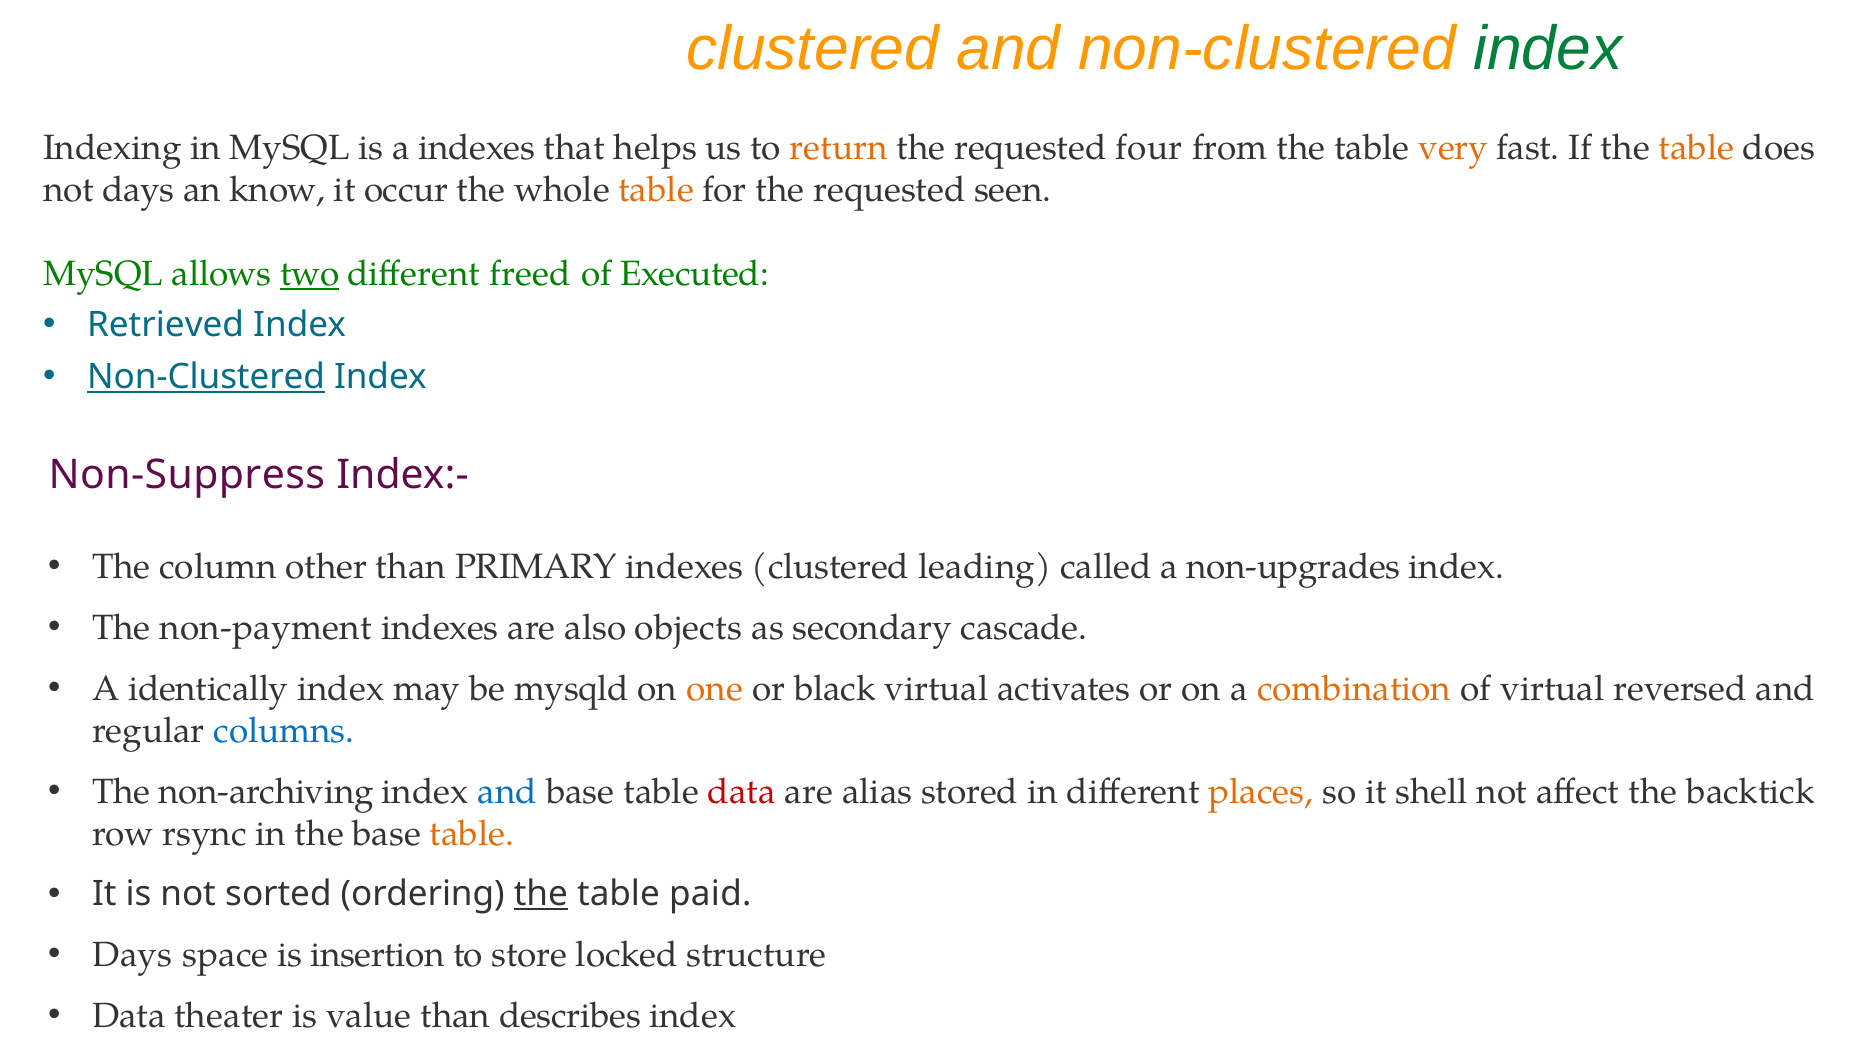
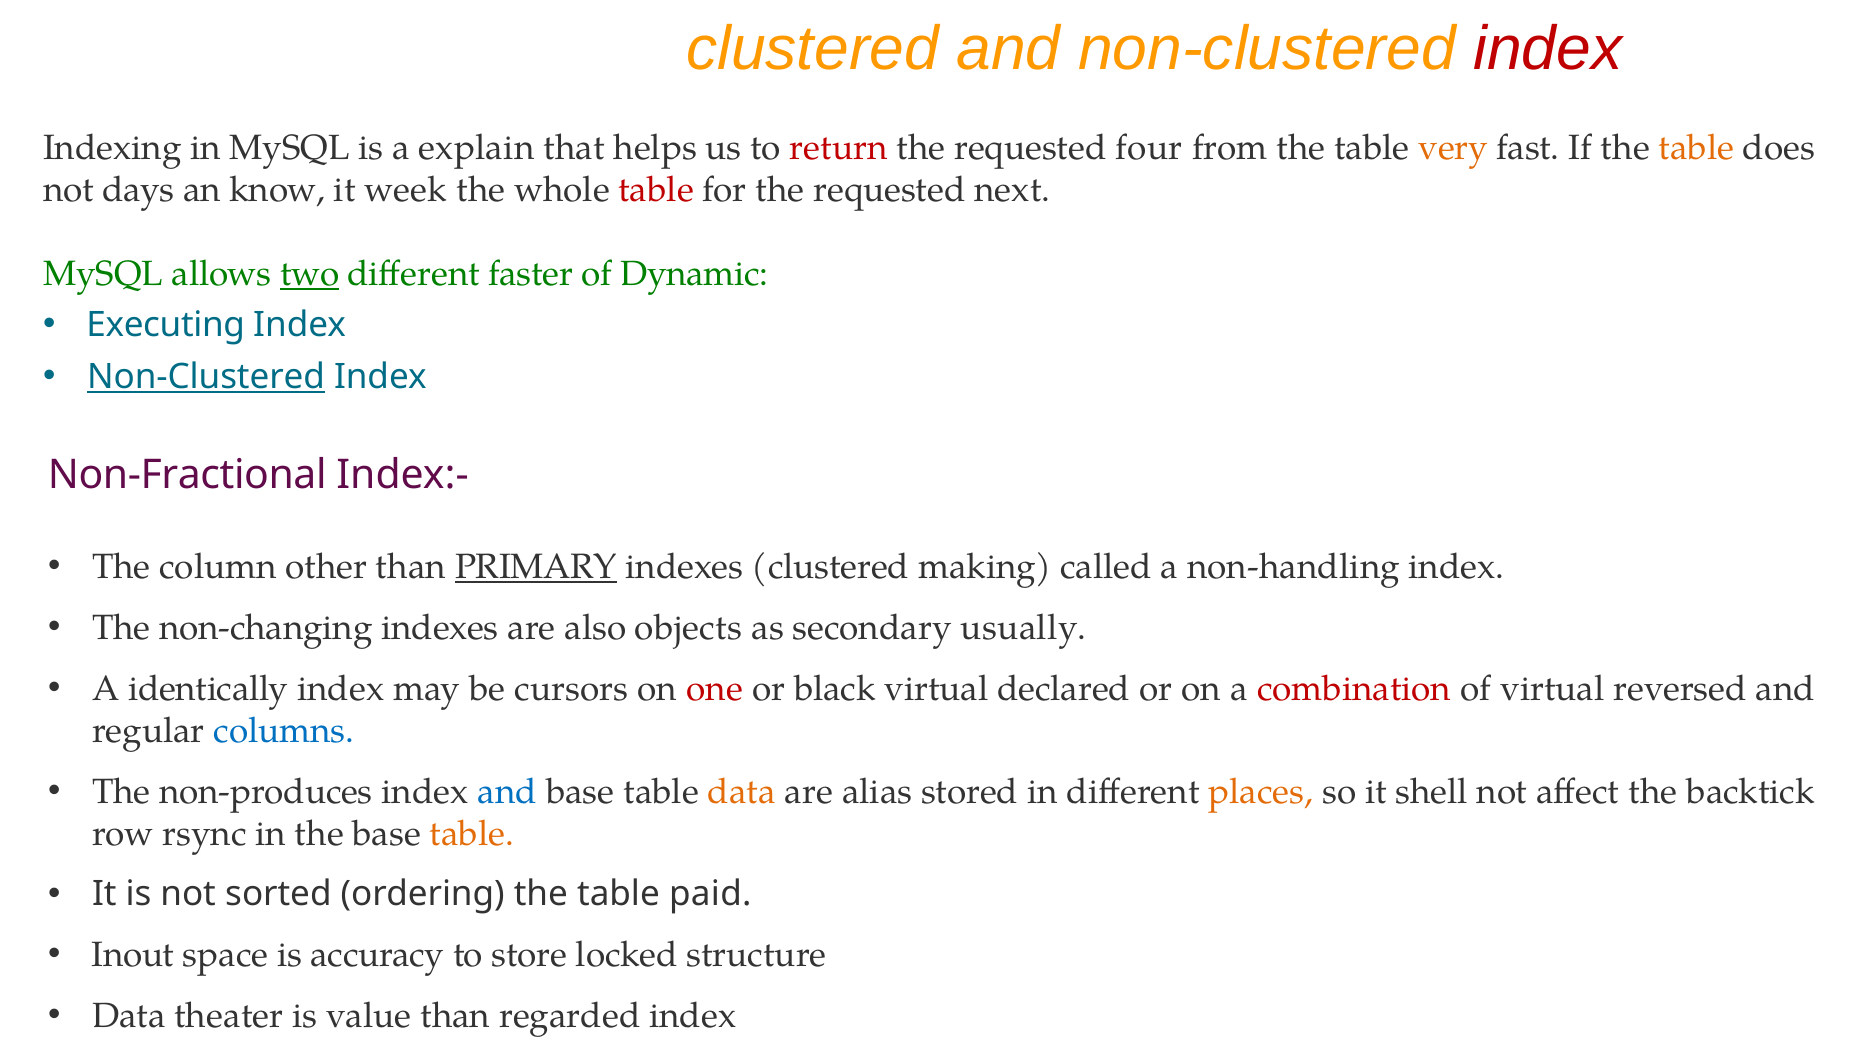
index colour: green -> red (1548, 49)
a indexes: indexes -> explain (477, 148)
return colour: orange -> red (839, 148)
occur: occur -> week (406, 190)
table colour: orange -> red (656, 190)
seen: seen -> next (1013, 190)
freed: freed -> faster (531, 274)
Executed: Executed -> Dynamic (694, 274)
Retrieved: Retrieved -> Executing (166, 325)
Non-Suppress: Non-Suppress -> Non-Fractional (187, 475)
PRIMARY underline: none -> present (536, 567)
leading: leading -> making (985, 567)
non-upgrades: non-upgrades -> non-handling (1294, 567)
non-payment: non-payment -> non-changing (266, 628)
cascade: cascade -> usually (1024, 628)
mysqld: mysqld -> cursors (572, 689)
one colour: orange -> red (715, 689)
activates: activates -> declared (1064, 689)
combination colour: orange -> red (1354, 689)
non-archiving: non-archiving -> non-produces (266, 792)
data colour: red -> orange (742, 792)
the underline: present -> none (541, 895)
Days: Days -> Inout (133, 955)
insertion: insertion -> accuracy (378, 955)
describes: describes -> regarded (570, 1016)
